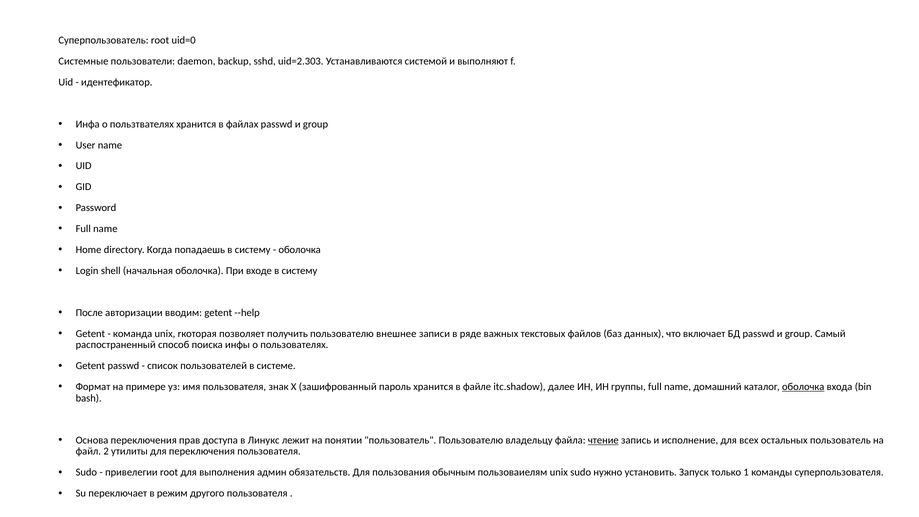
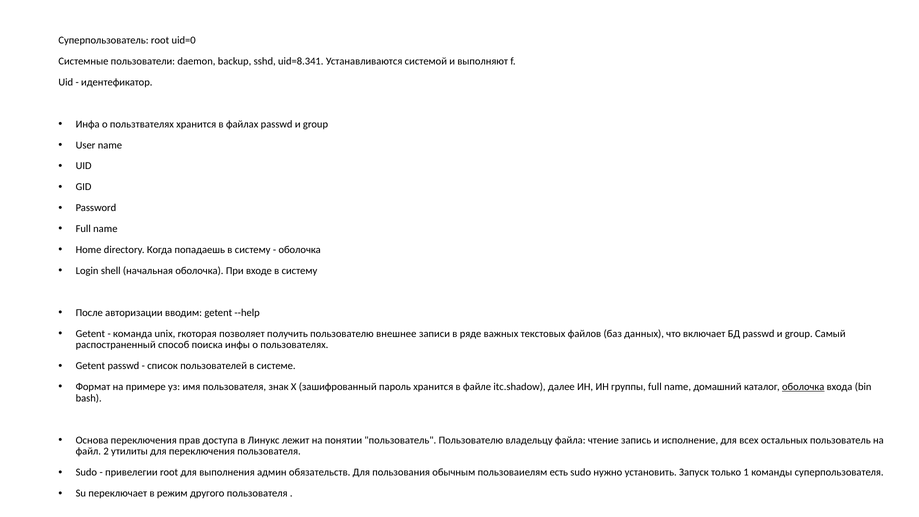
uid=2.303: uid=2.303 -> uid=8.341 (301, 61)
чтение underline: present -> none (603, 440)
пользоваиелям unix: unix -> есть (559, 472)
